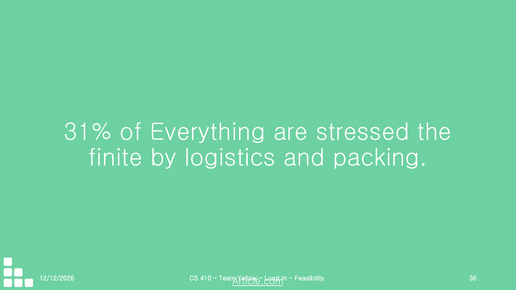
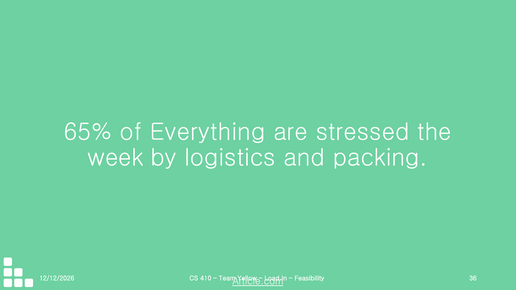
31%: 31% -> 65% (88, 132)
finite: finite -> week (115, 158)
